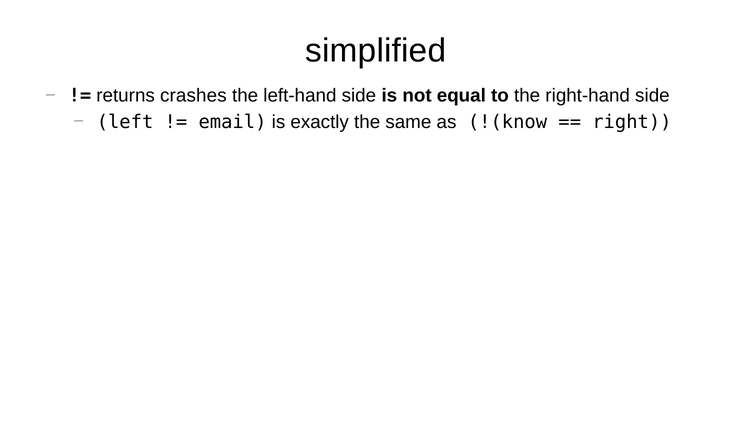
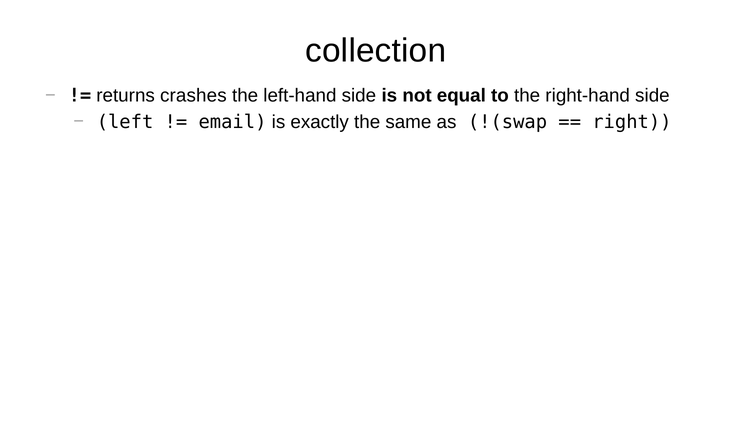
simplified: simplified -> collection (376, 51)
!(know: !(know -> !(swap (508, 122)
